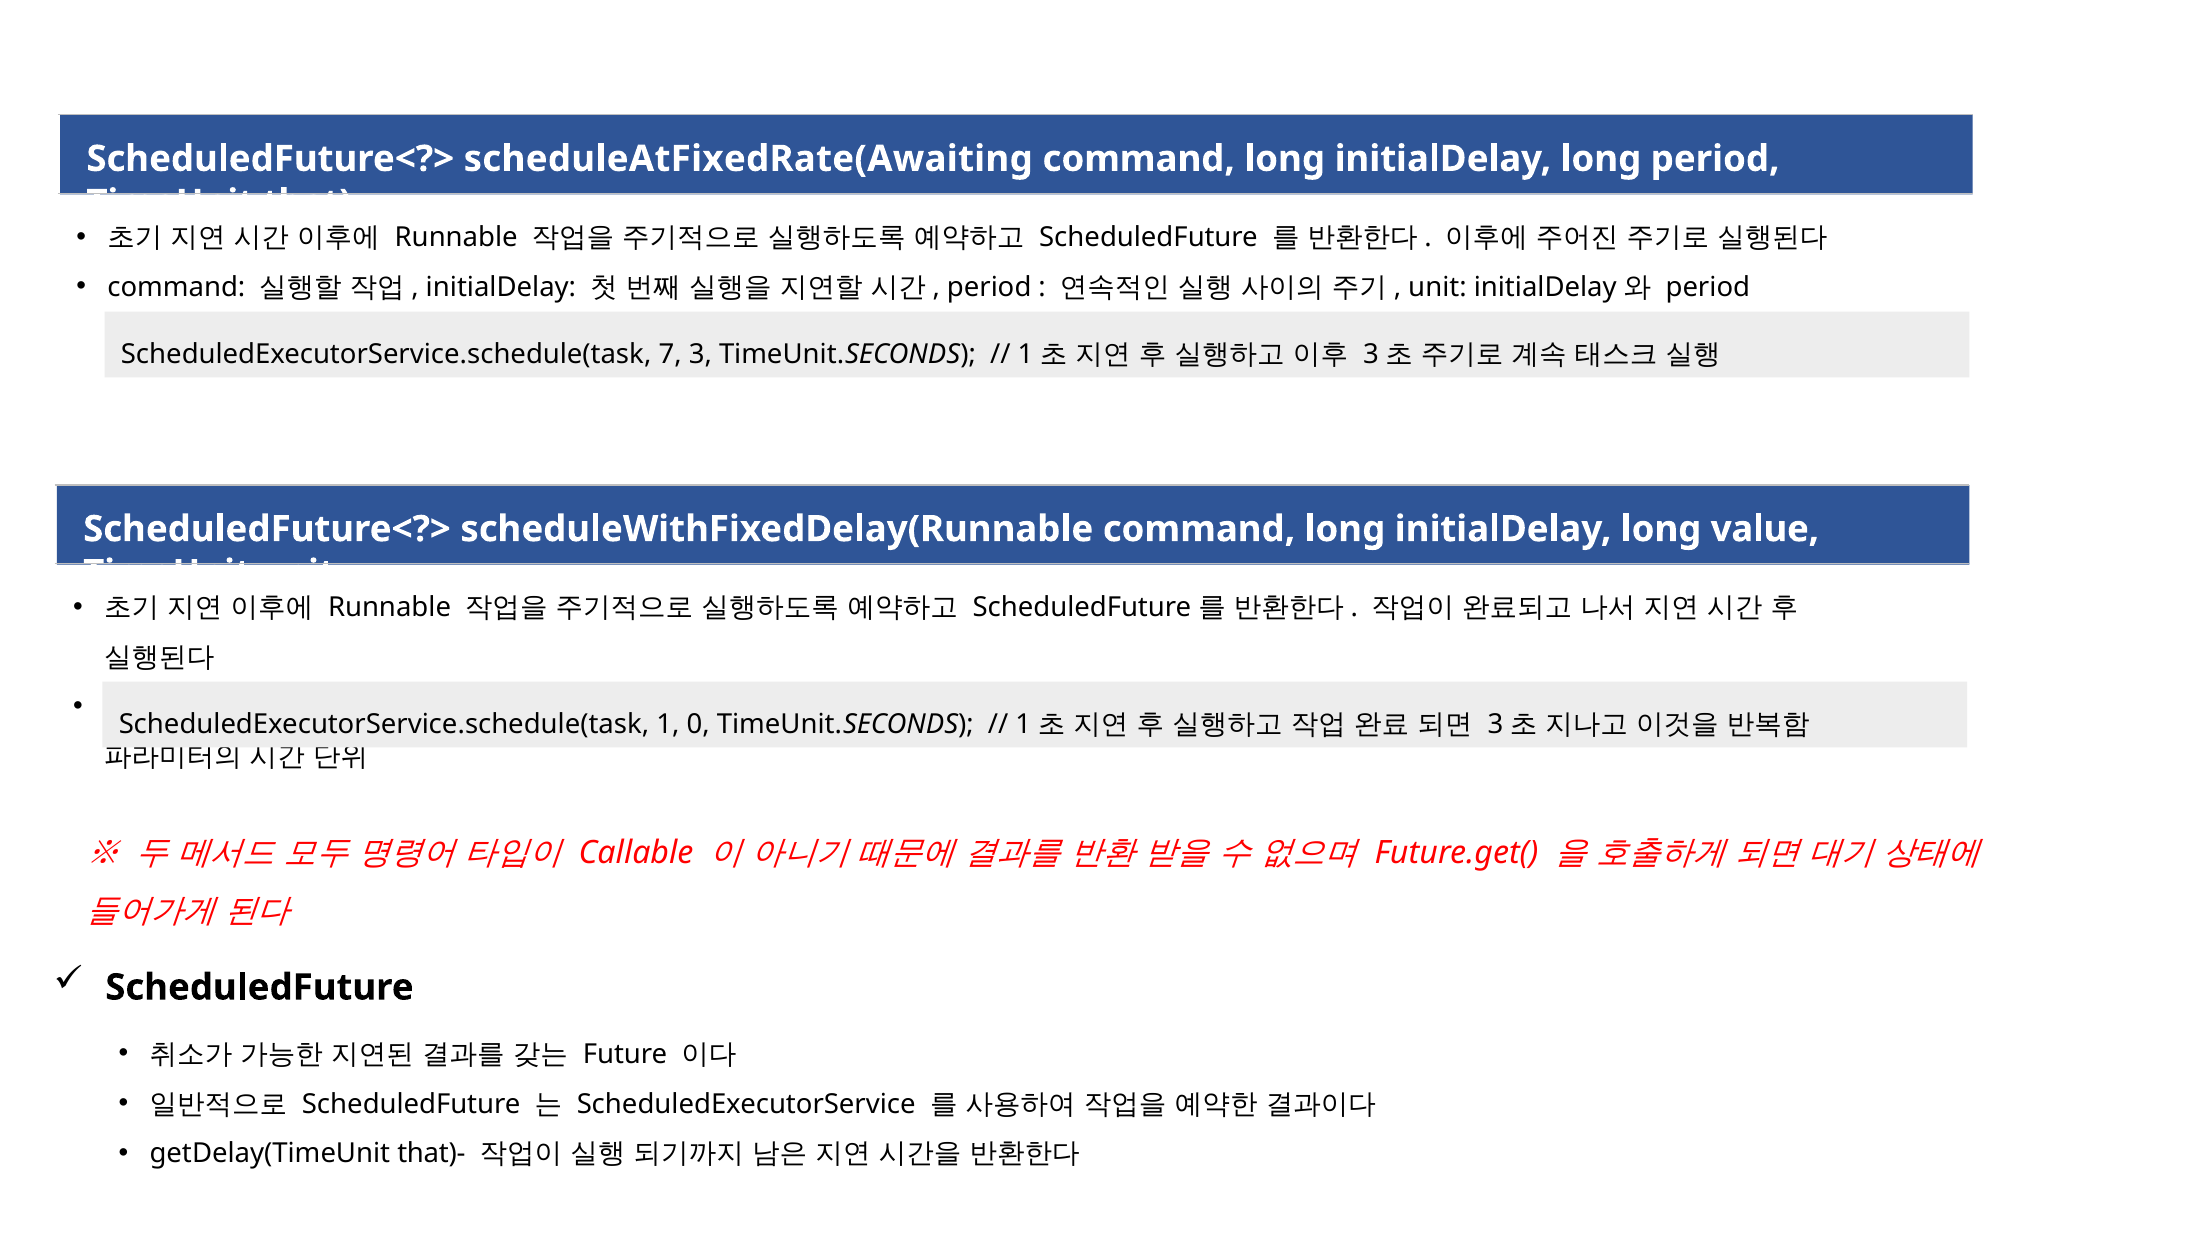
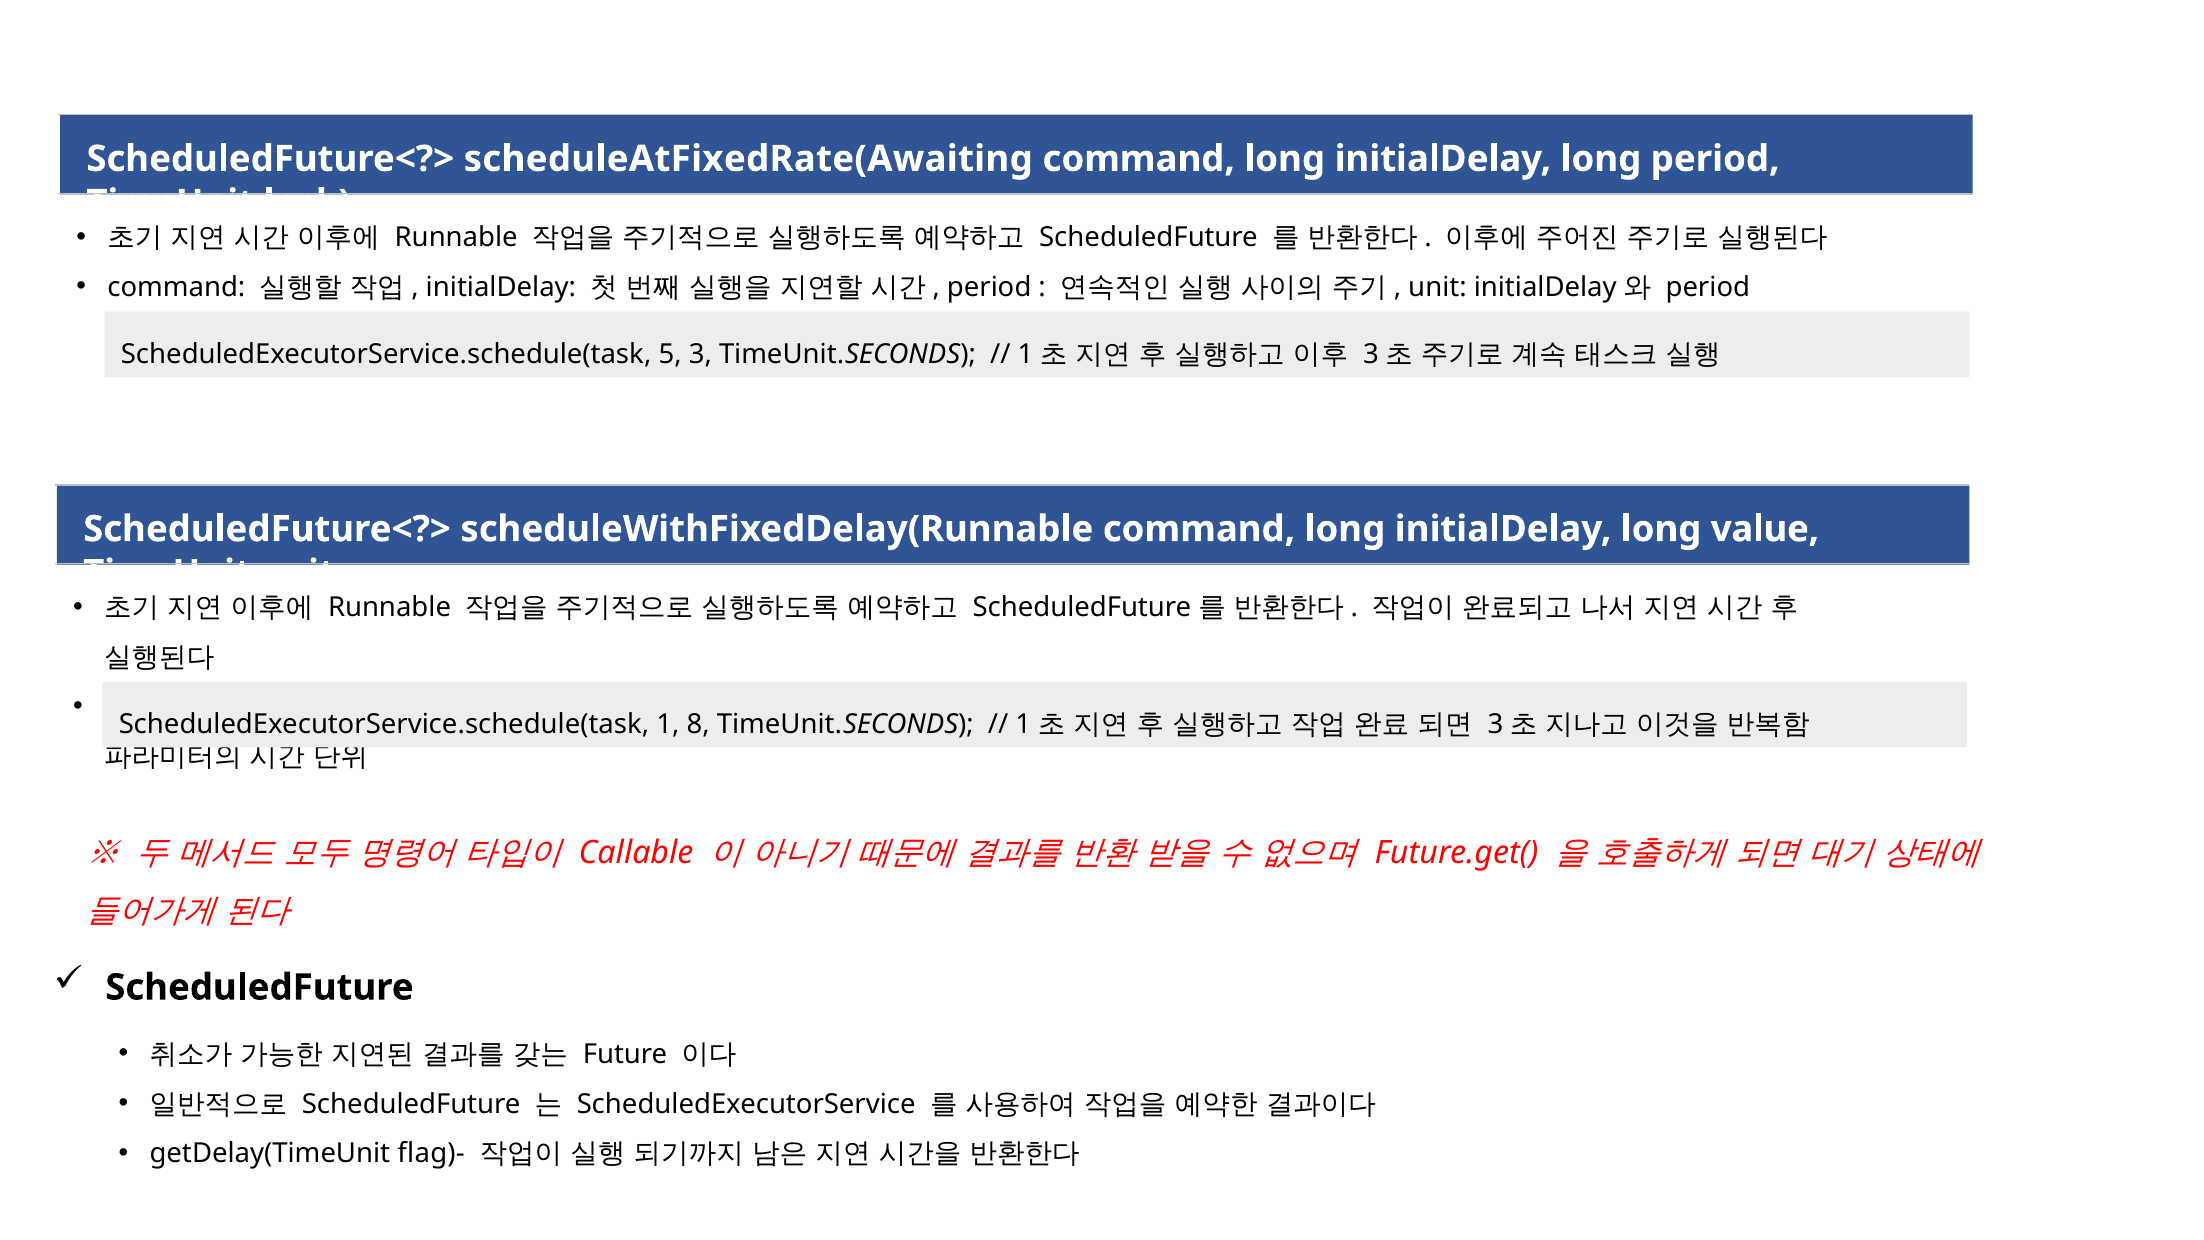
that: that -> lock (307, 203)
7: 7 -> 5 (670, 355)
0: 0 -> 8 (698, 725)
that)-: that)- -> flag)- (431, 1153)
